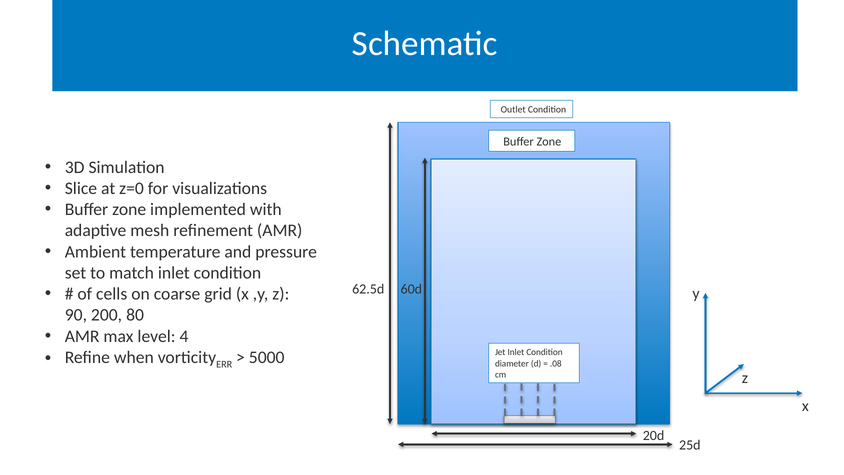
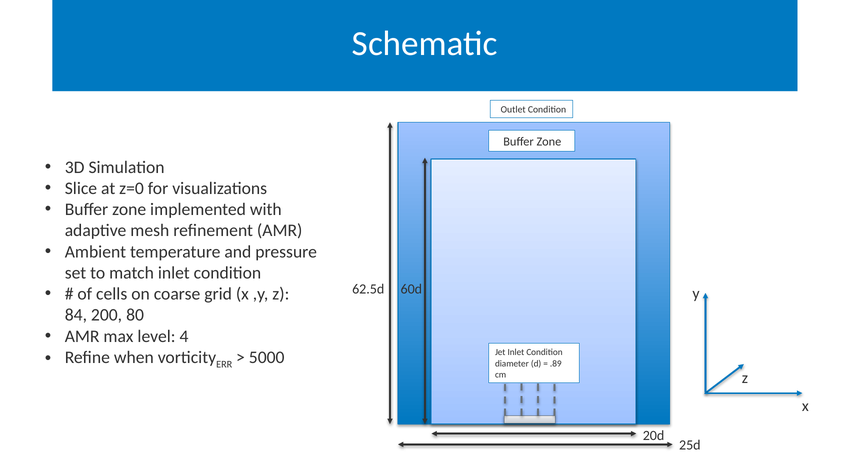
90: 90 -> 84 (76, 315)
.08: .08 -> .89 (556, 363)
